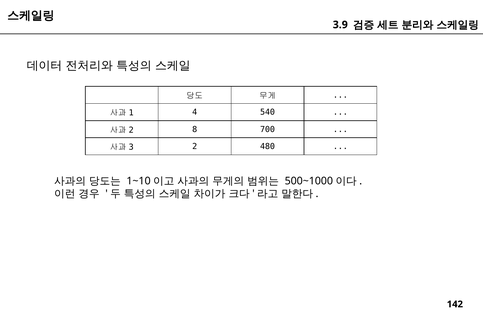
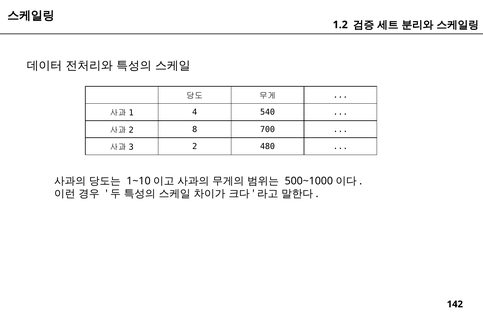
3.9: 3.9 -> 1.2 (340, 25)
